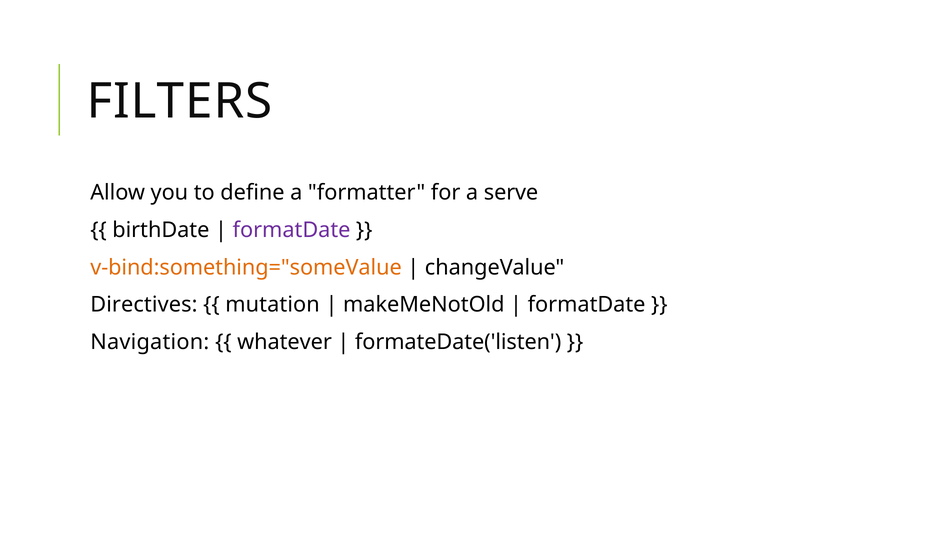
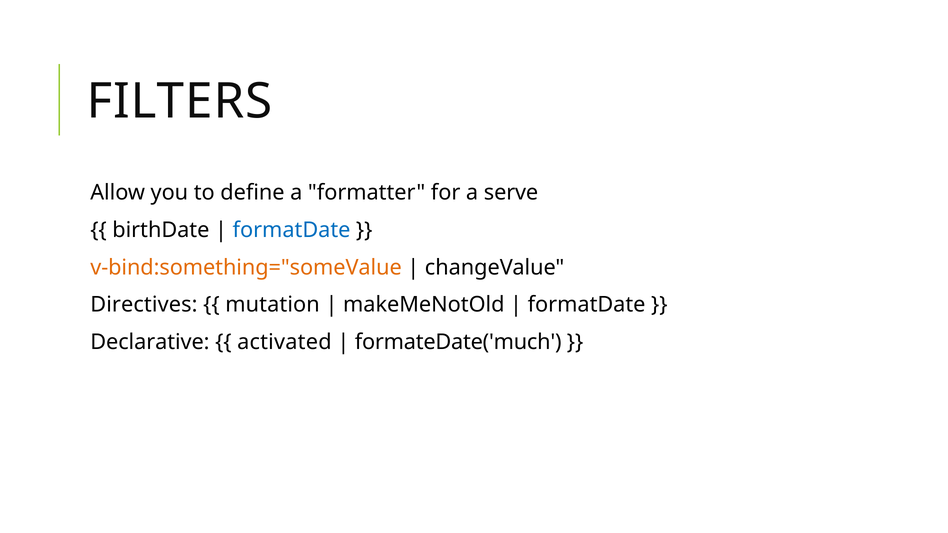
formatDate colour: purple -> blue (292, 230)
Navigation: Navigation -> Declarative (150, 342)
whatever: whatever -> activated (284, 342)
formateDate('listen: formateDate('listen -> formateDate('much (458, 342)
